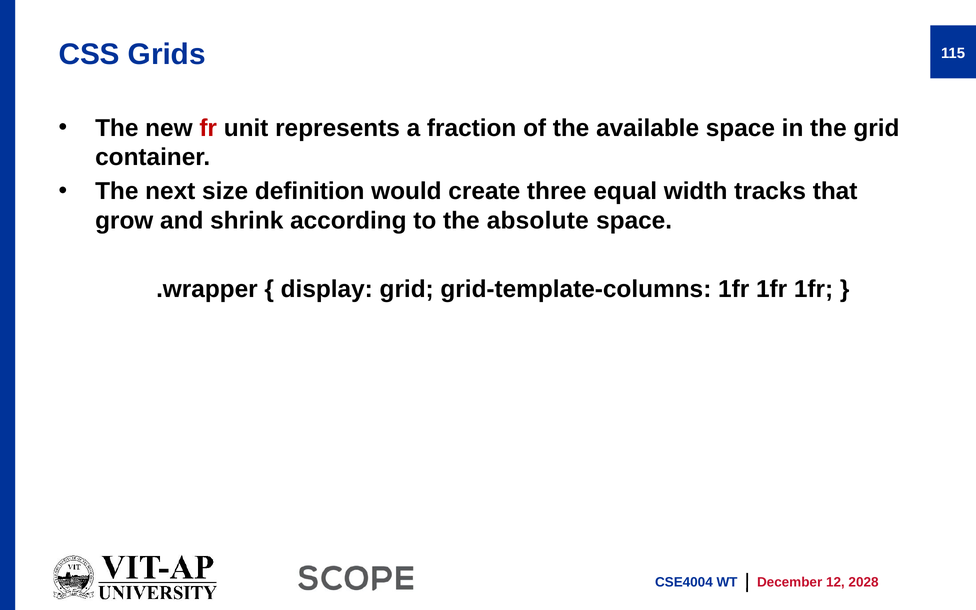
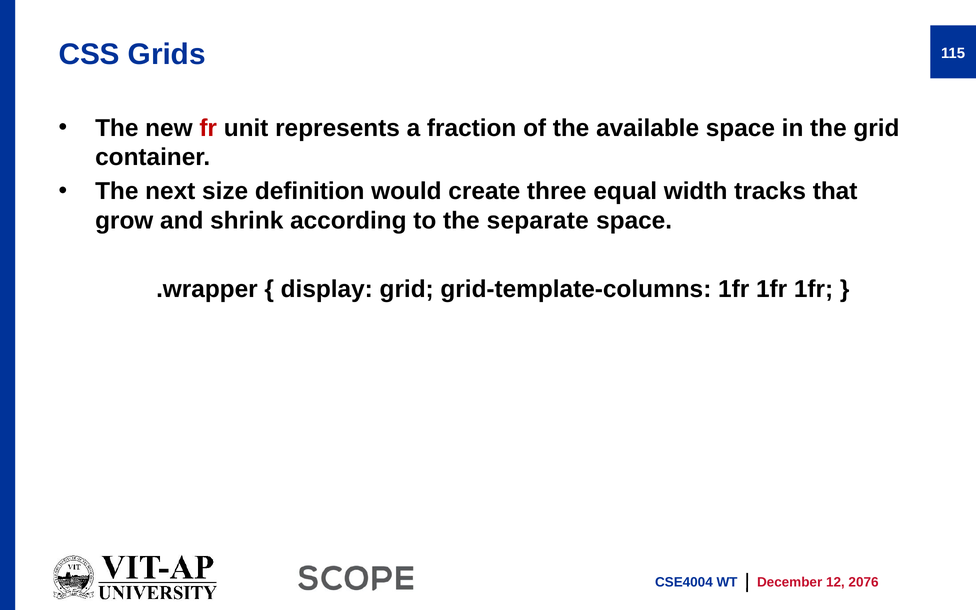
absolute: absolute -> separate (538, 221)
2028: 2028 -> 2076 (864, 583)
